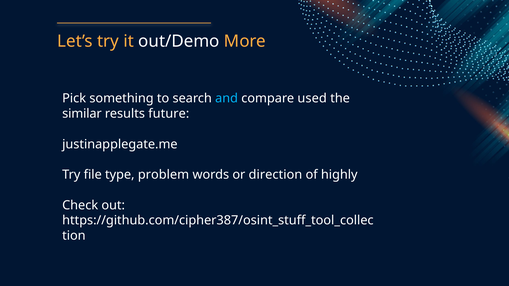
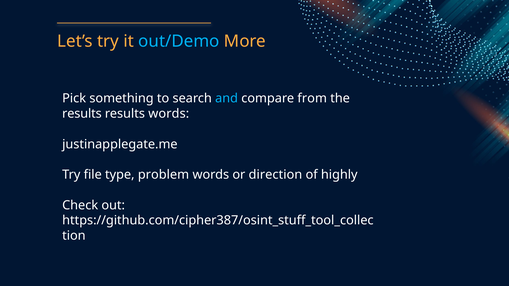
out/Demo colour: white -> light blue (179, 41)
used: used -> from (312, 99)
similar: similar -> results (82, 114)
results future: future -> words (169, 114)
